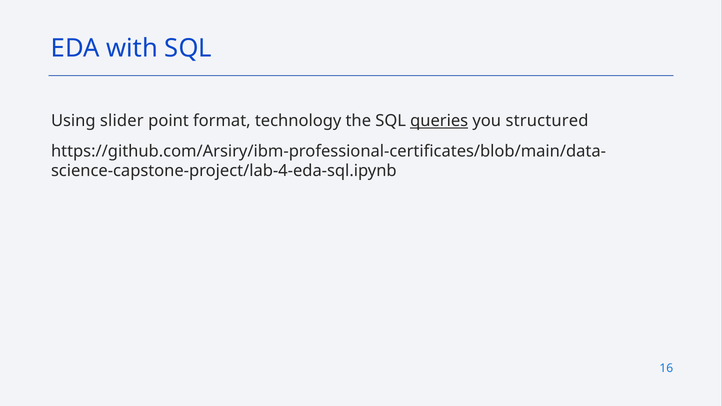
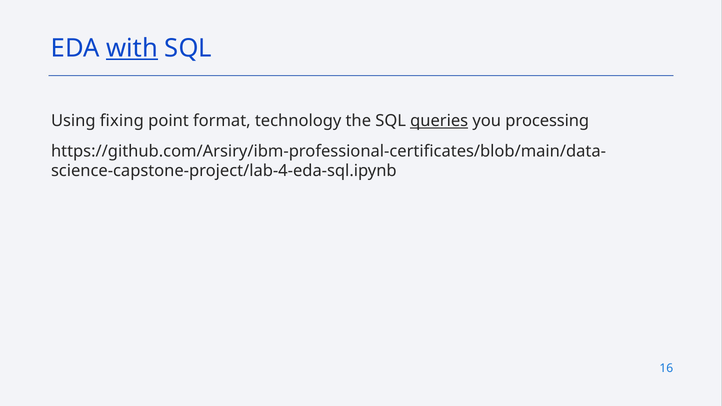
with underline: none -> present (132, 48)
slider: slider -> fixing (122, 121)
structured: structured -> processing (547, 121)
